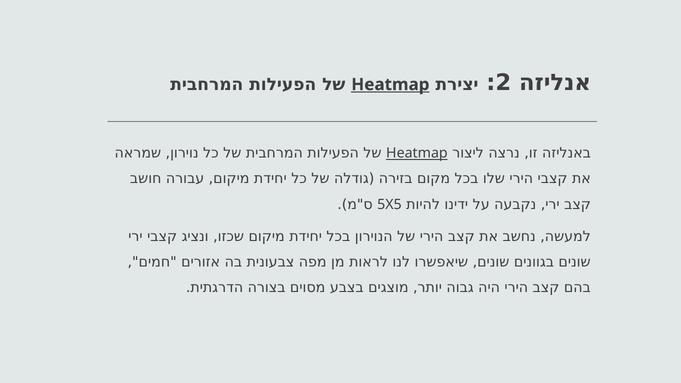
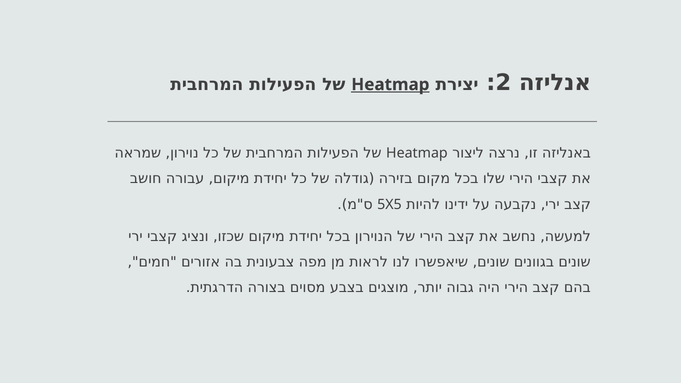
Heatmap underline: present -> none (417, 153)
